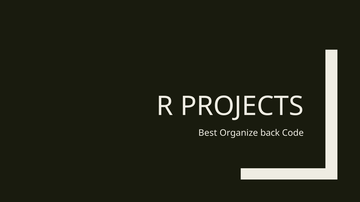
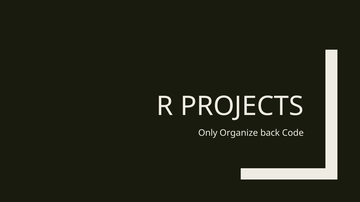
Best: Best -> Only (208, 133)
